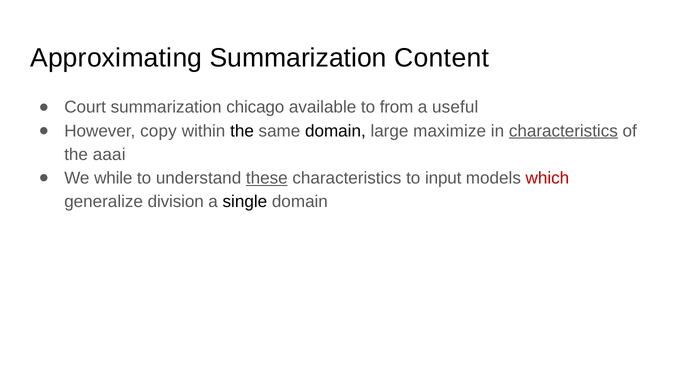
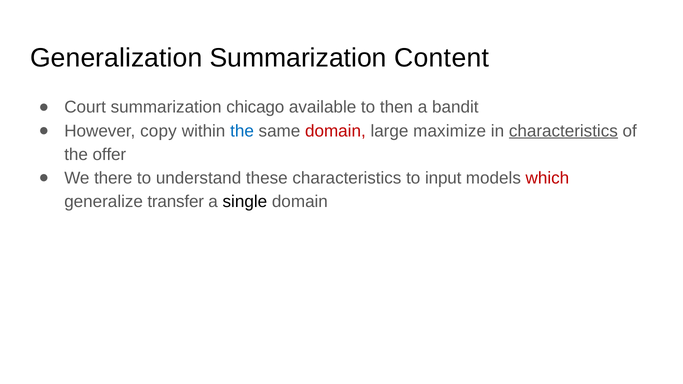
Approximating: Approximating -> Generalization (116, 58)
from: from -> then (397, 107)
useful: useful -> bandit (455, 107)
the colour: black -> blue (242, 131)
domain colour: black -> red (335, 131)
aaai: aaai -> offer (109, 155)
while: while -> there (113, 178)
these underline: present -> none (267, 178)
division: division -> transfer (176, 202)
